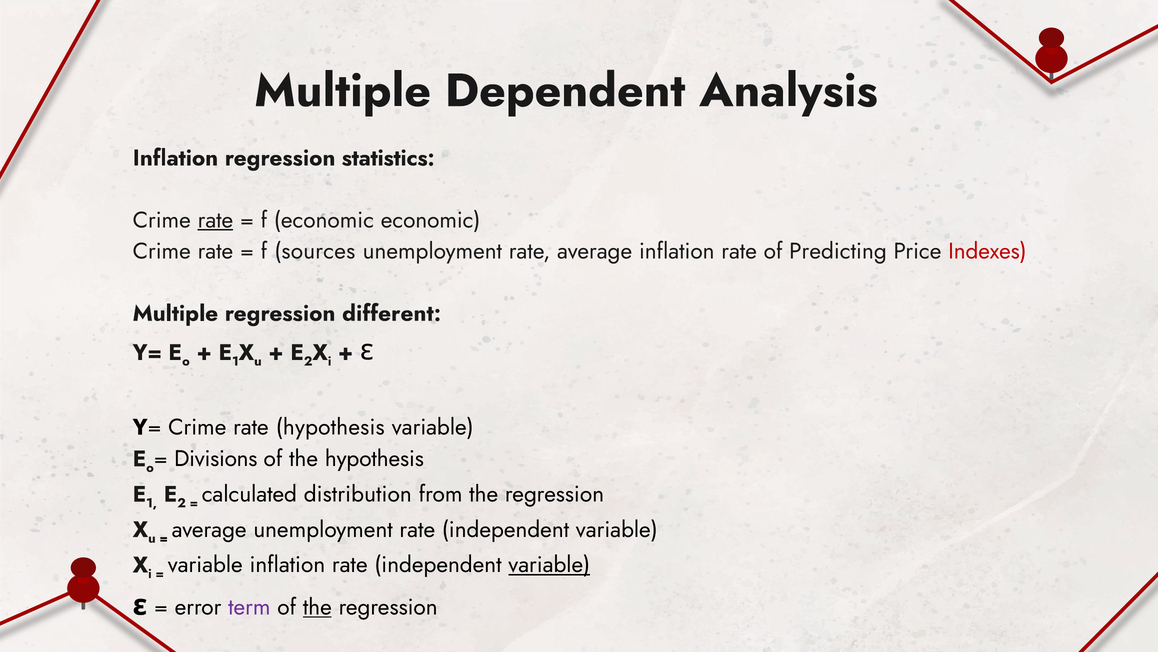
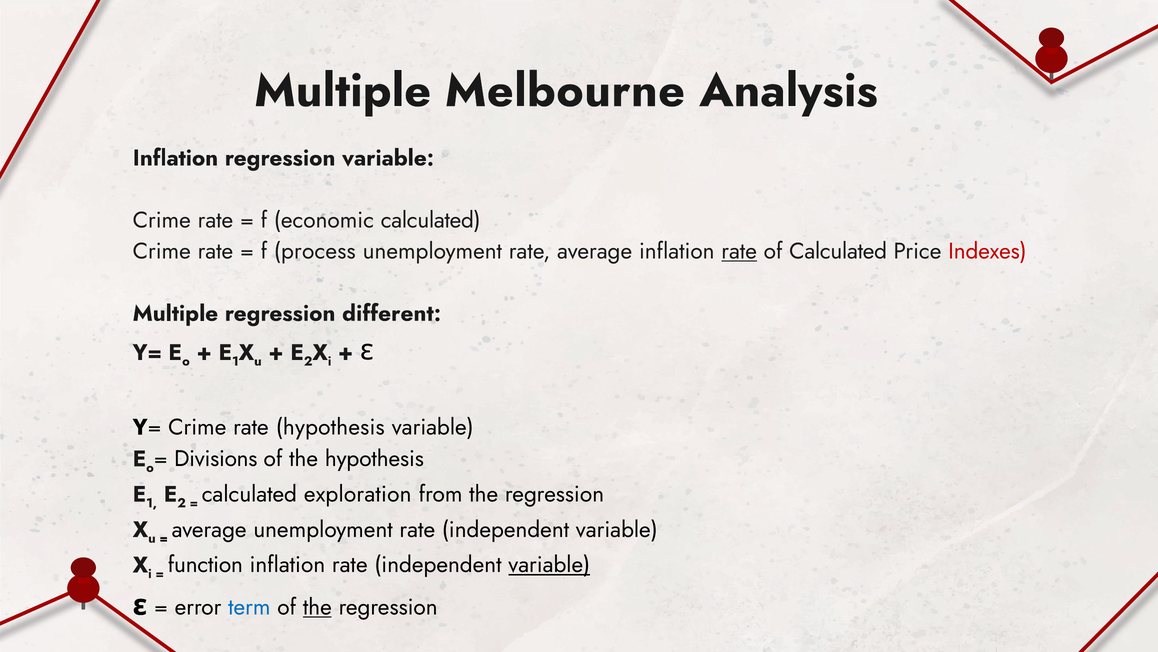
Dependent: Dependent -> Melbourne (565, 91)
regression statistics: statistics -> variable (388, 158)
rate underline: present -> none (215, 220)
economic economic: economic -> calculated (431, 220)
sources: sources -> process (315, 251)
rate underline: none -> present (739, 251)
of Predicting: Predicting -> Calculated (838, 251)
distribution: distribution -> exploration (358, 494)
variable: variable -> function (205, 564)
term colour: purple -> blue (249, 607)
